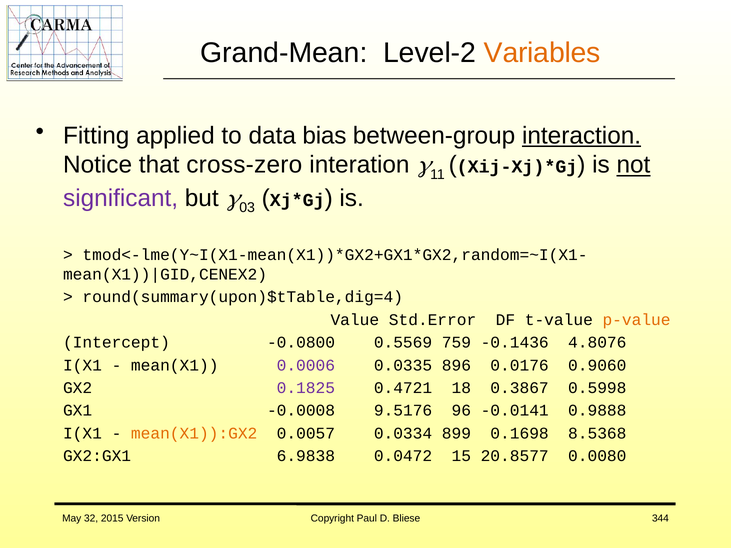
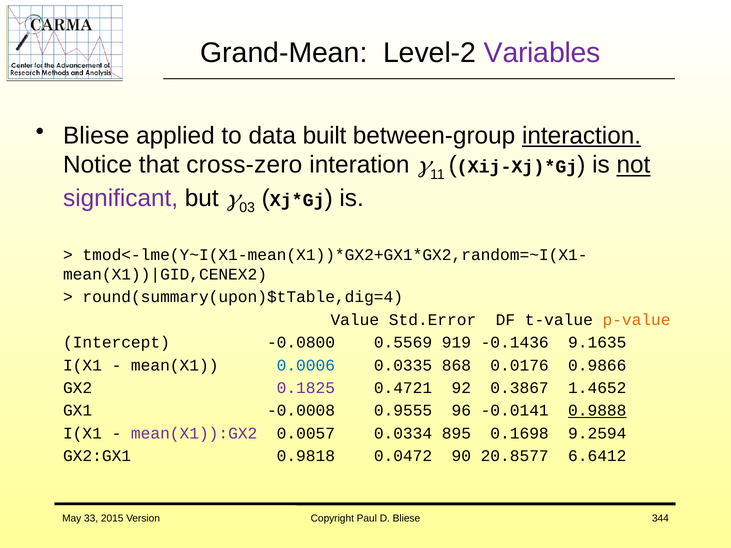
Variables colour: orange -> purple (542, 53)
Fitting: Fitting -> Bliese (96, 136)
bias: bias -> built (324, 136)
759: 759 -> 919 (456, 343)
4.8076: 4.8076 -> 9.1635 (597, 343)
0.0006 colour: purple -> blue (306, 365)
896: 896 -> 868 (456, 365)
0.9060: 0.9060 -> 0.9866 (597, 365)
18: 18 -> 92 (461, 388)
0.5998: 0.5998 -> 1.4652 (597, 388)
9.5176: 9.5176 -> 0.9555 (403, 411)
0.9888 underline: none -> present (597, 411)
mean(X1)):GX2 colour: orange -> purple (194, 434)
899: 899 -> 895 (456, 434)
8.5368: 8.5368 -> 9.2594 (597, 434)
6.9838: 6.9838 -> 0.9818 (306, 456)
15: 15 -> 90 (461, 456)
0.0080: 0.0080 -> 6.6412 (597, 456)
32: 32 -> 33 (91, 518)
